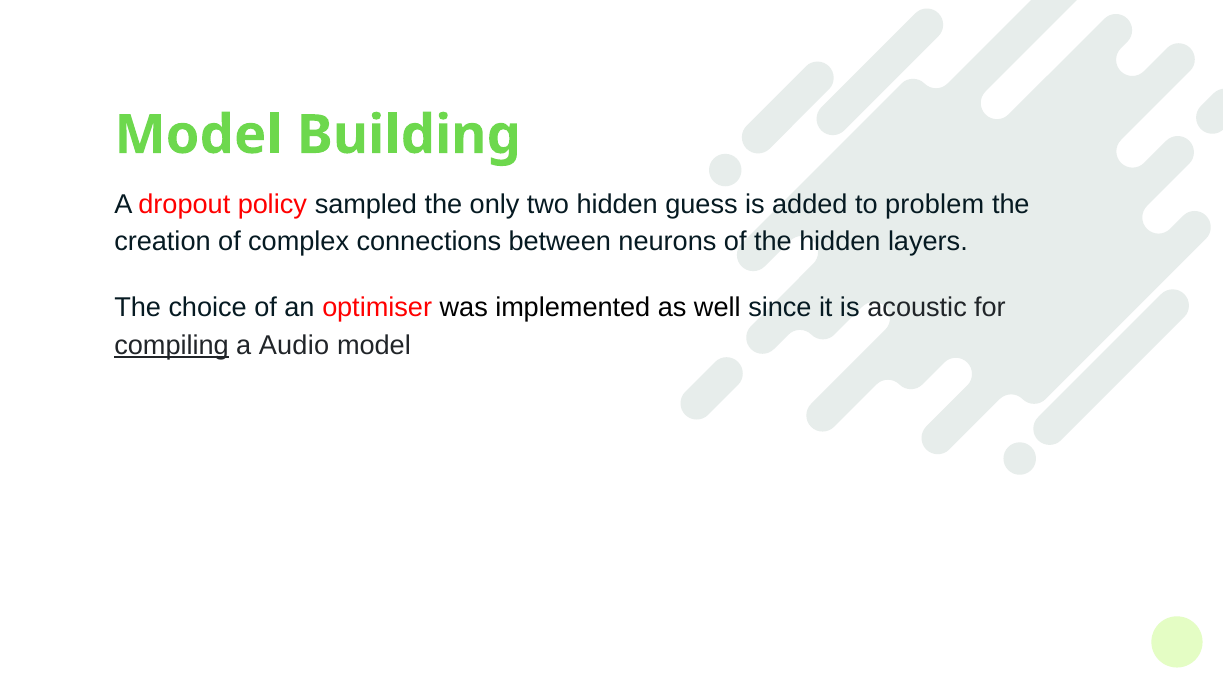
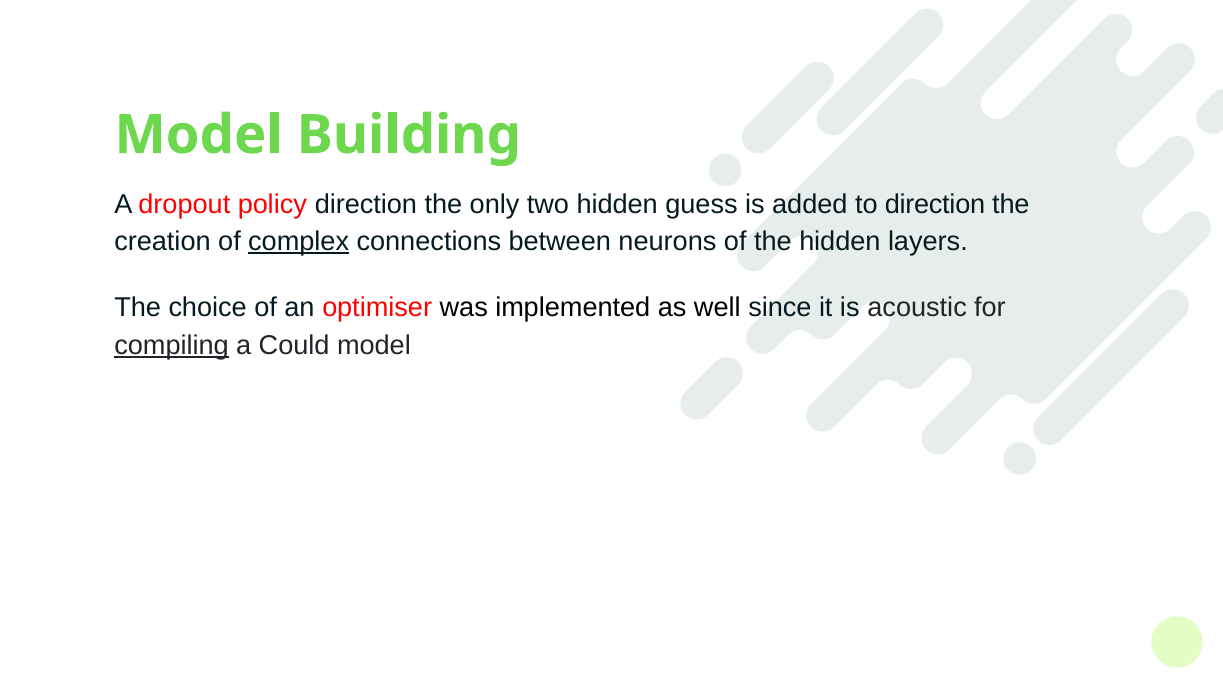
policy sampled: sampled -> direction (366, 204)
to problem: problem -> direction (935, 204)
complex underline: none -> present (299, 242)
Audio: Audio -> Could (294, 345)
